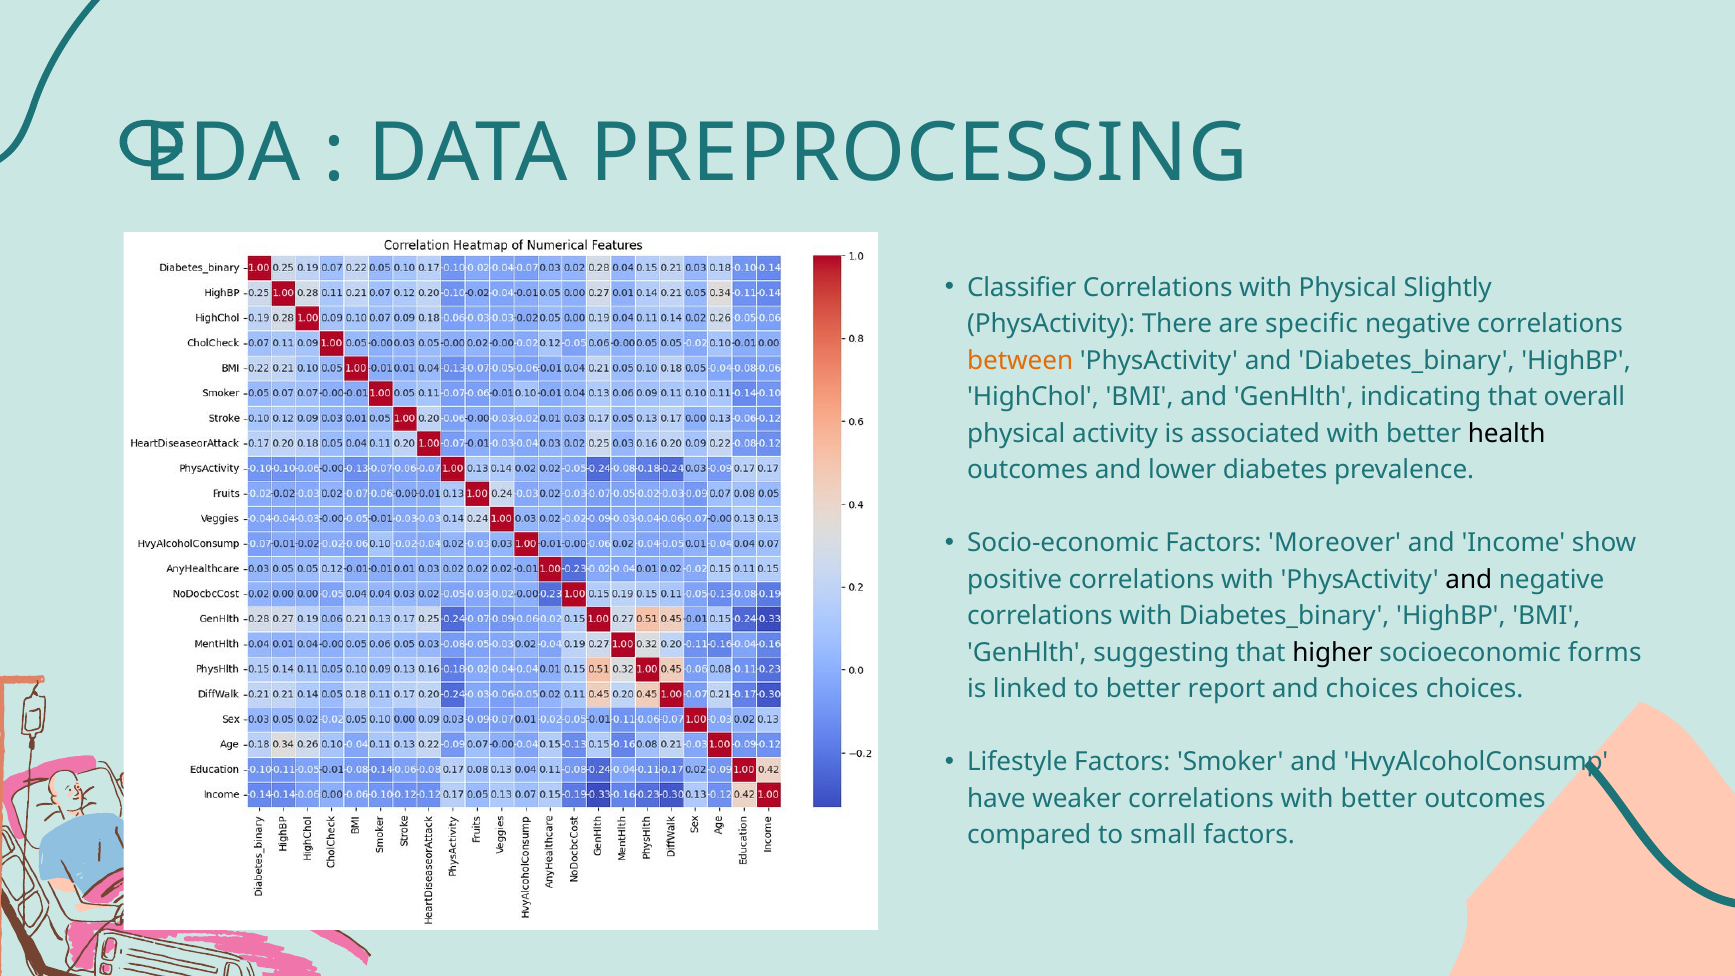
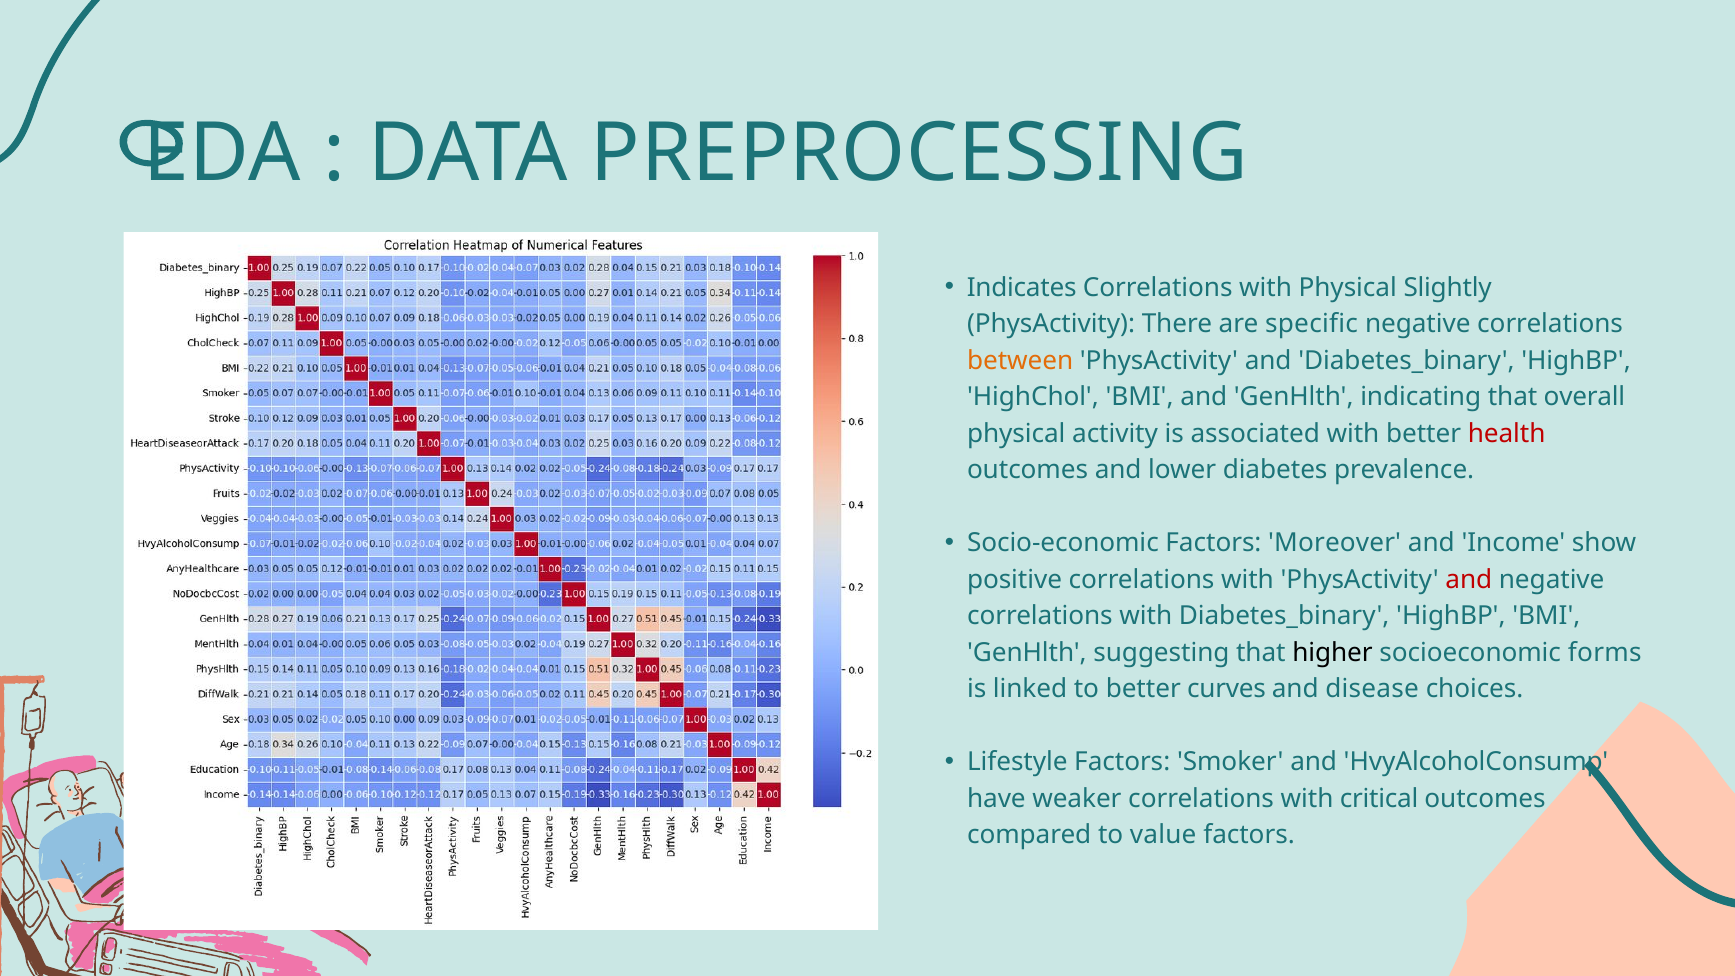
Classifier: Classifier -> Indicates (1022, 288)
health colour: black -> red (1507, 434)
and colour: black -> red (1469, 580)
report: report -> curves (1227, 689)
and choices: choices -> disease (1372, 689)
correlations with better: better -> critical (1379, 799)
small: small -> value (1163, 835)
